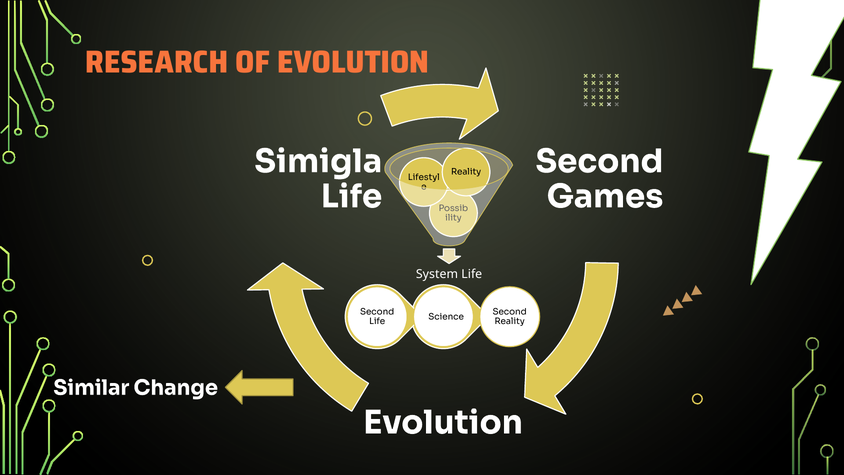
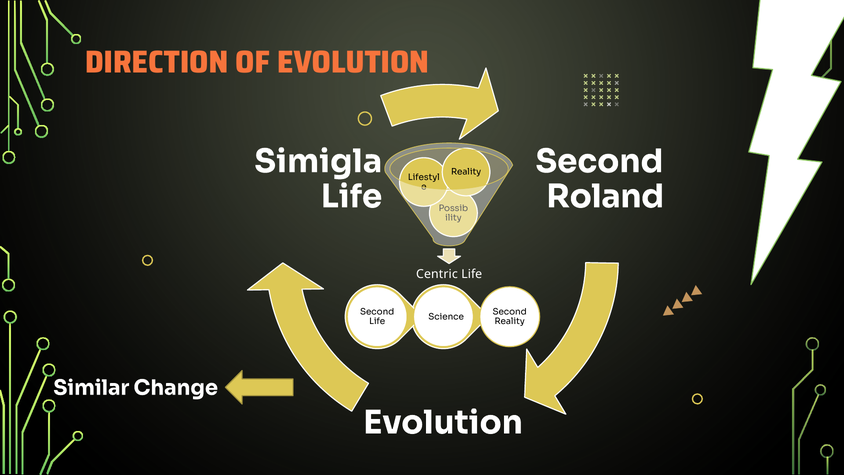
RESEARCH: RESEARCH -> DIRECTION (157, 62)
Games: Games -> Roland (605, 197)
System: System -> Centric (437, 274)
